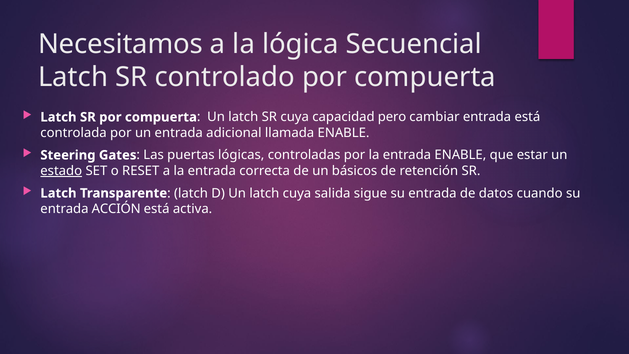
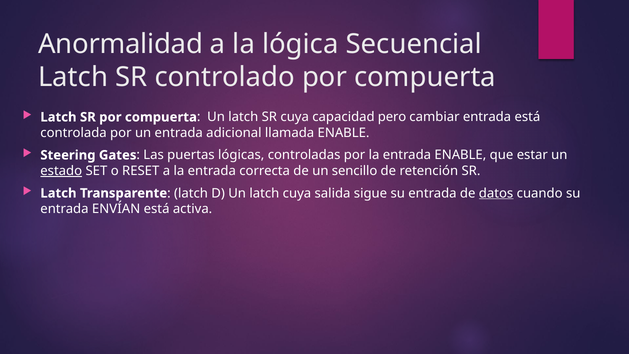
Necesitamos: Necesitamos -> Anormalidad (121, 44)
básicos: básicos -> sencillo (355, 171)
datos underline: none -> present (496, 193)
ACCIÓN: ACCIÓN -> ENVÍAN (116, 209)
